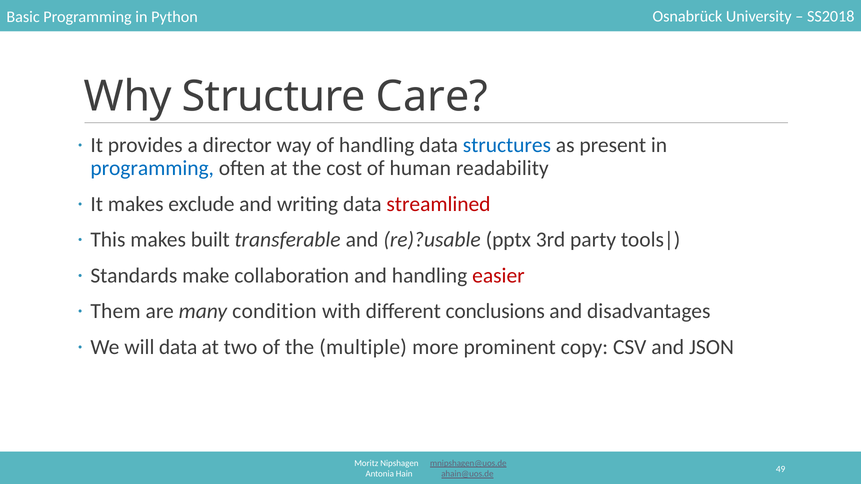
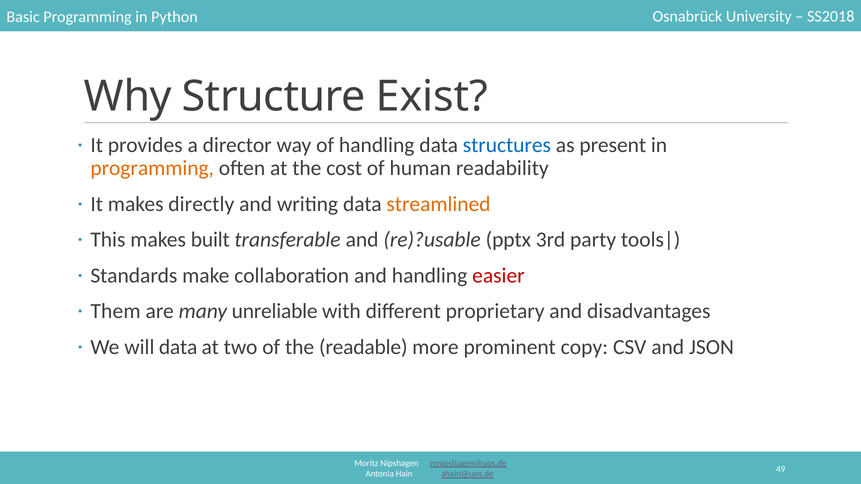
Care: Care -> Exist (432, 96)
programming colour: blue -> orange (152, 168)
exclude: exclude -> directly (201, 204)
streamlined colour: red -> orange (439, 204)
condition: condition -> unreliable (275, 311)
conclusions: conclusions -> proprietary (495, 311)
multiple: multiple -> readable (363, 347)
